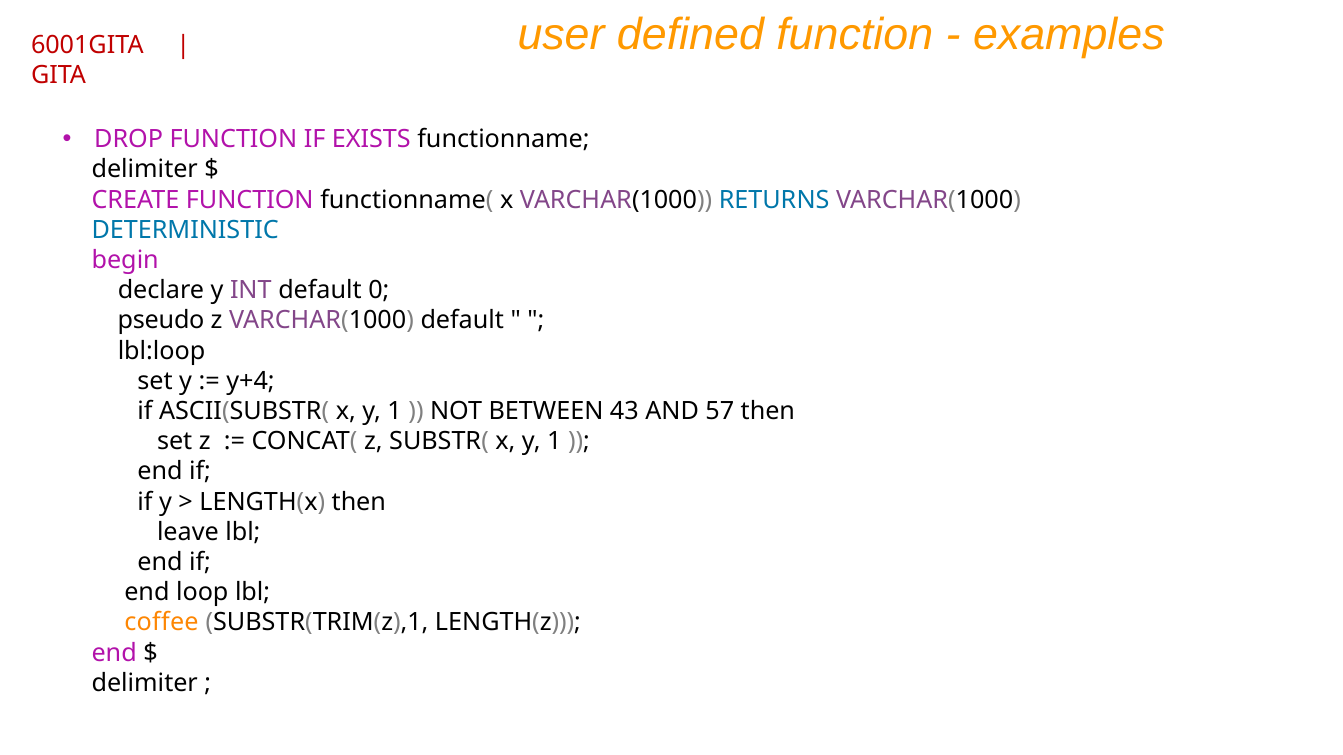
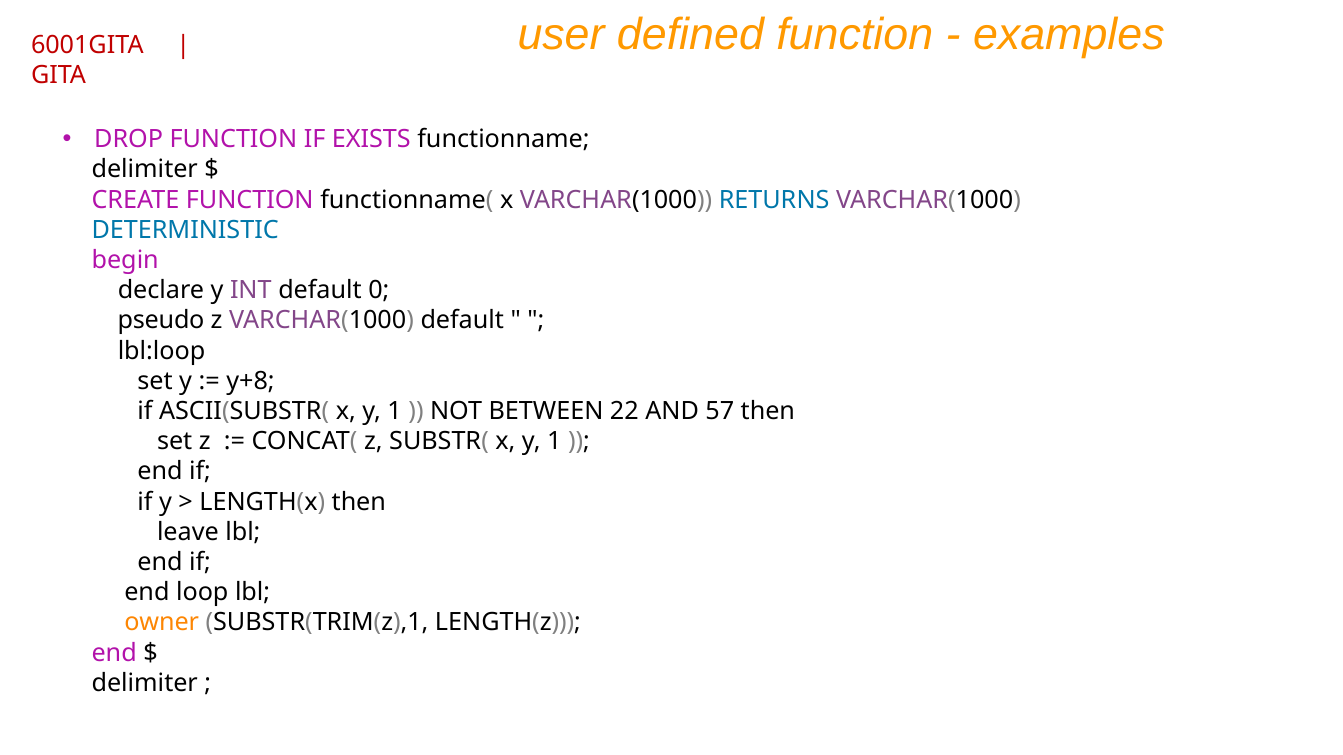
y+4: y+4 -> y+8 (251, 381)
43: 43 -> 22 (624, 412)
coffee: coffee -> owner (162, 623)
